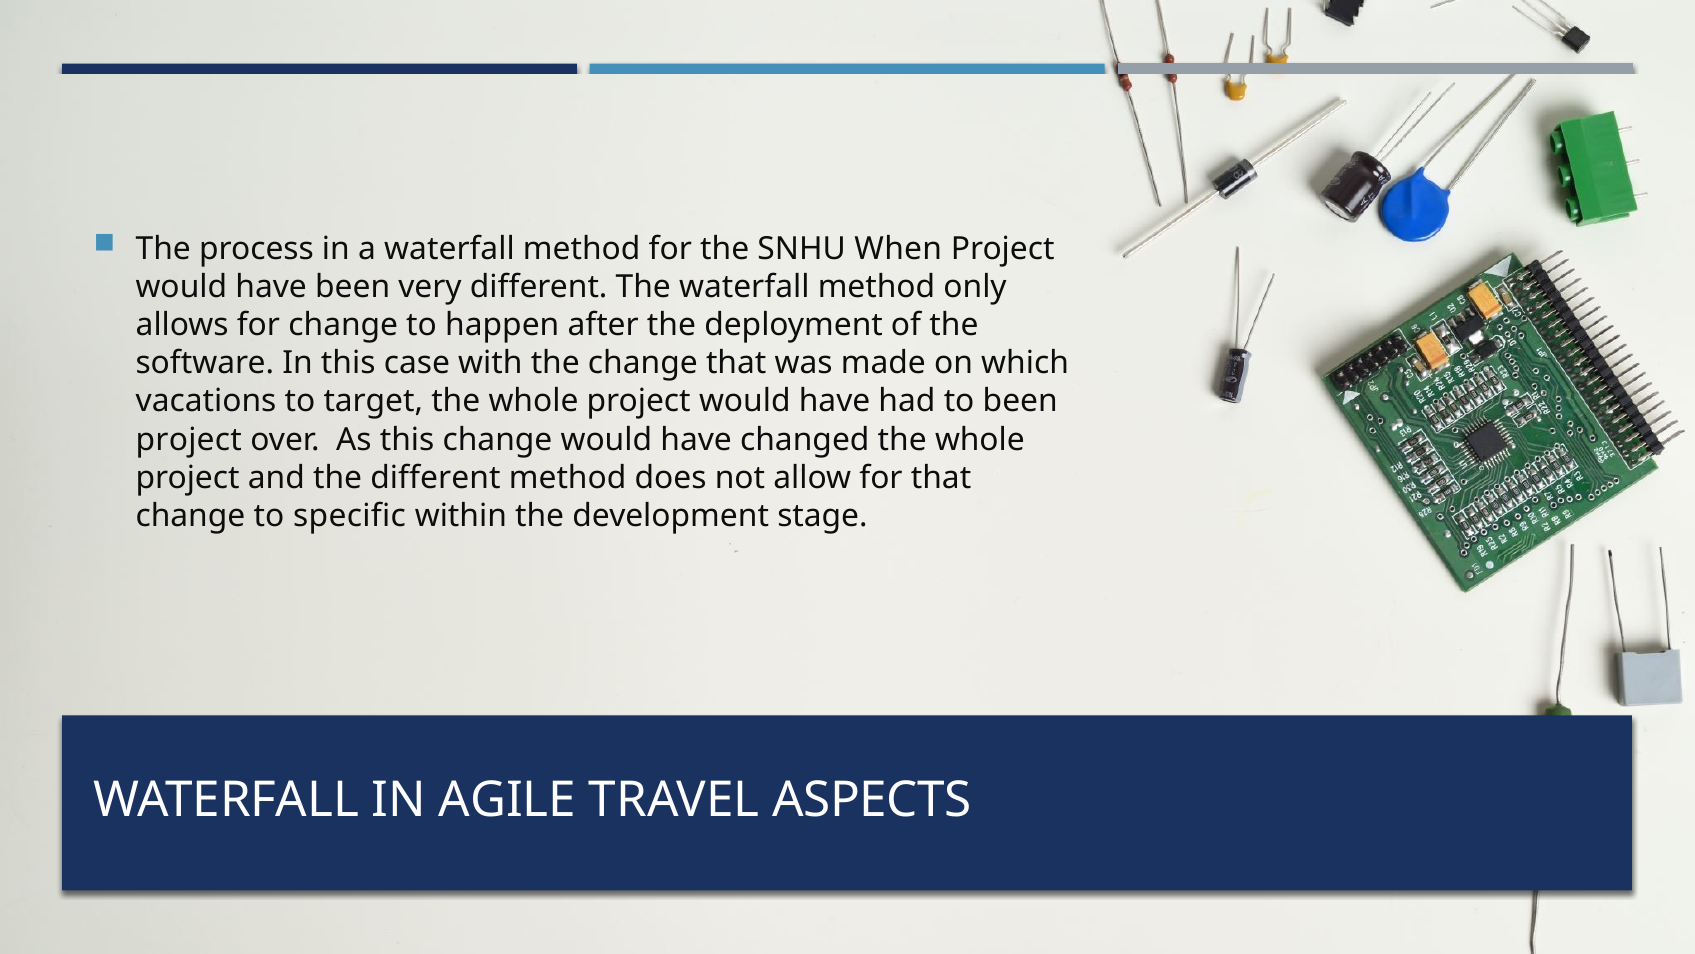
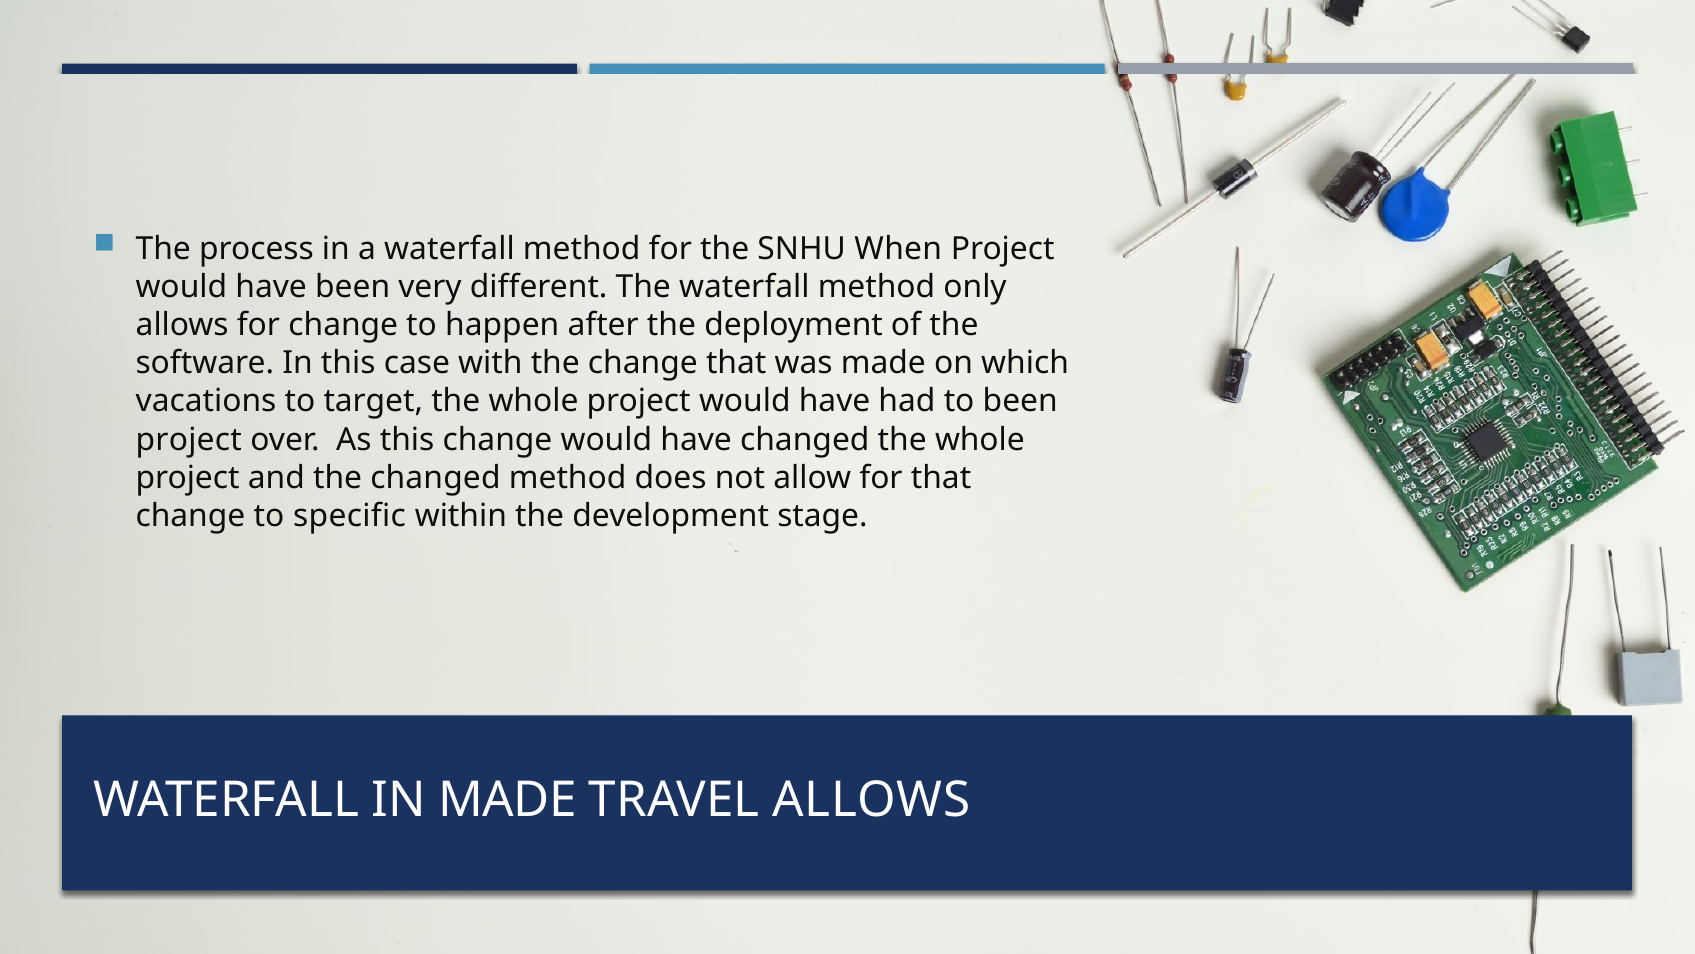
the different: different -> changed (435, 477)
IN AGILE: AGILE -> MADE (508, 799)
TRAVEL ASPECTS: ASPECTS -> ALLOWS (871, 799)
